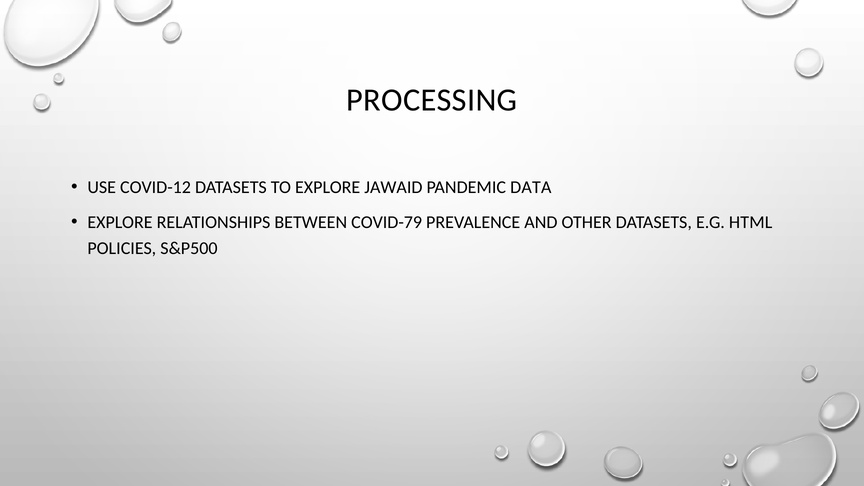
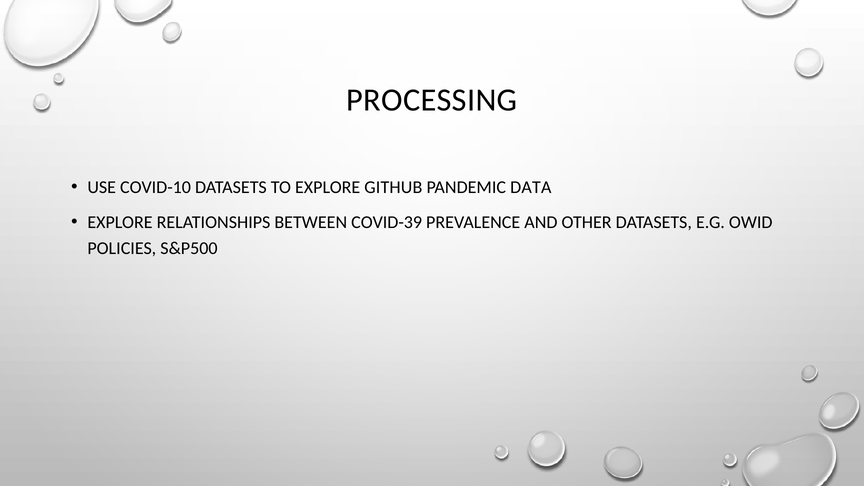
COVID-12: COVID-12 -> COVID-10 (156, 187)
JAWAID: JAWAID -> GITHUB (393, 187)
COVID-79: COVID-79 -> COVID-39 (387, 222)
HTML: HTML -> OWID (751, 222)
